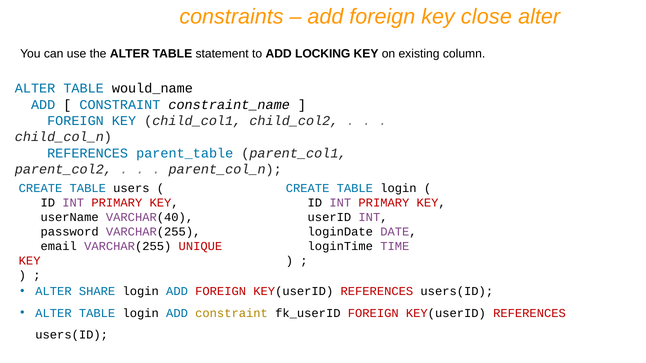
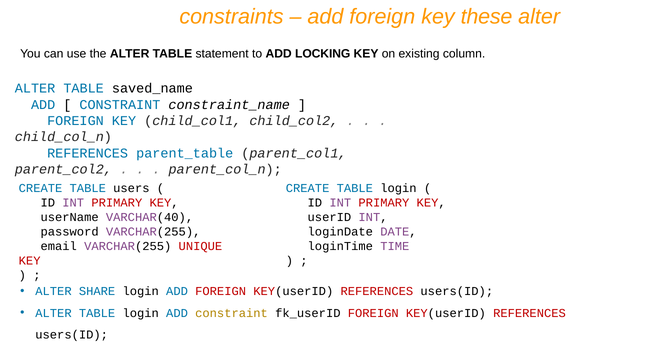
close: close -> these (487, 17)
would_name: would_name -> saved_name (152, 89)
